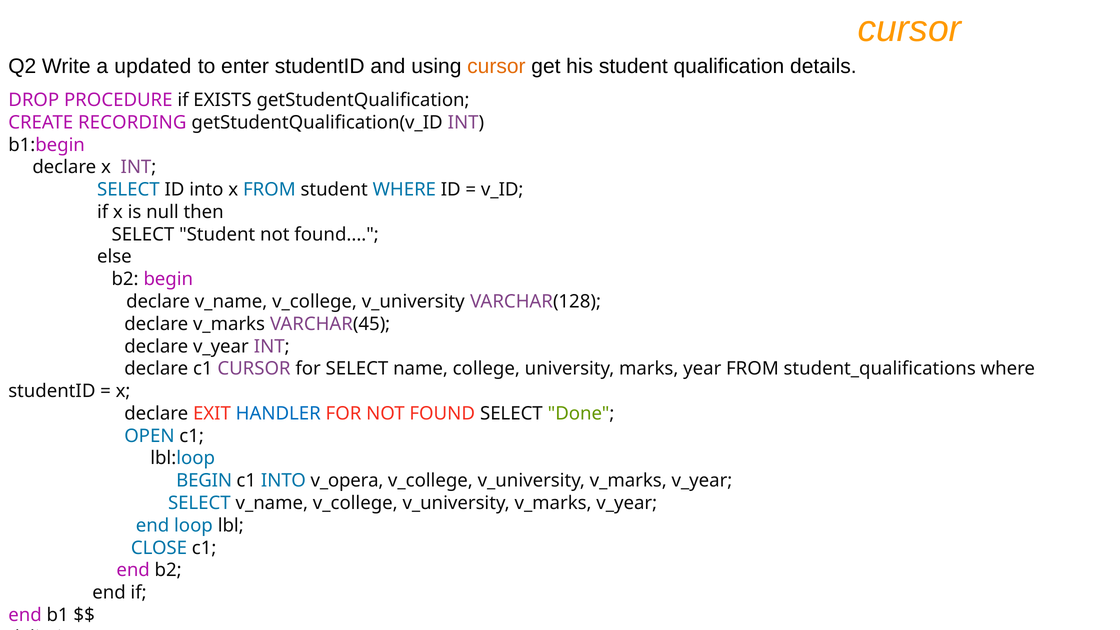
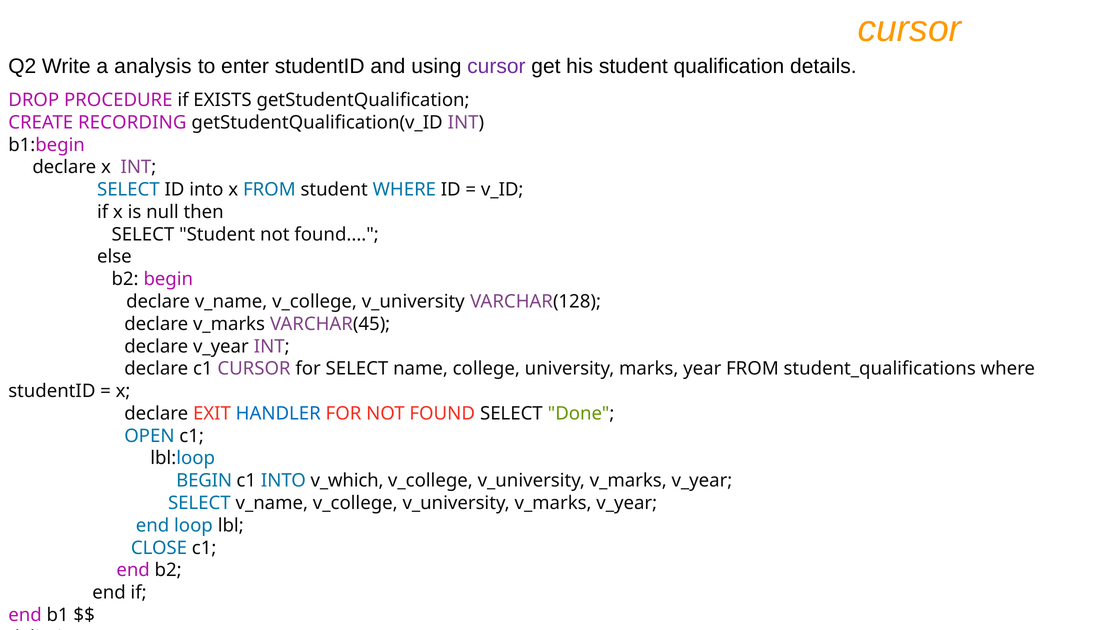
updated: updated -> analysis (153, 66)
cursor colour: orange -> purple (496, 66)
v_opera: v_opera -> v_which (347, 481)
